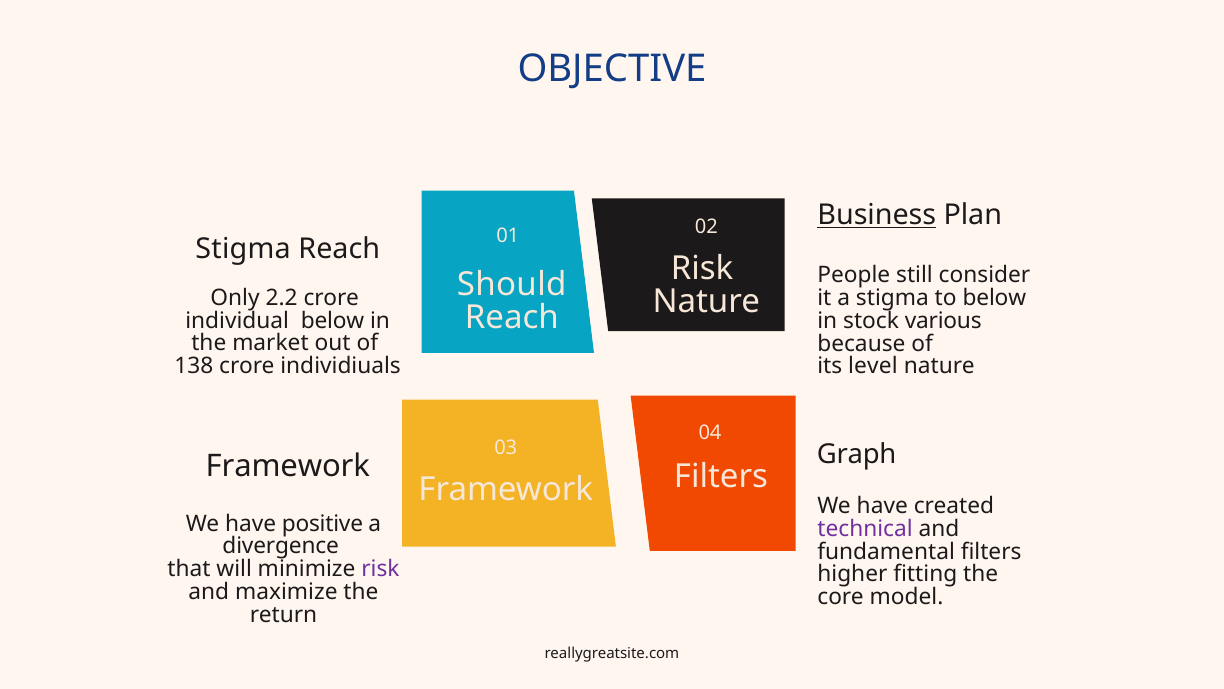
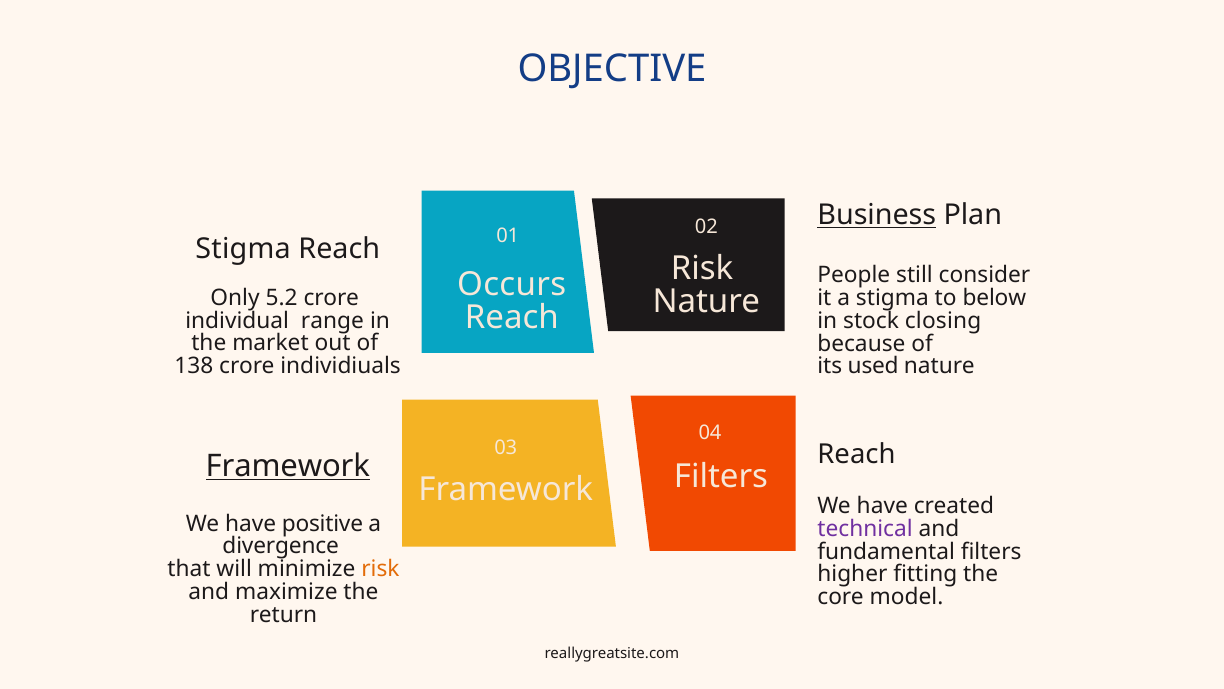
Should: Should -> Occurs (512, 285)
2.2: 2.2 -> 5.2 (282, 298)
individual below: below -> range (332, 320)
various: various -> closing (943, 321)
level: level -> used (873, 366)
Graph: Graph -> Reach (857, 454)
Framework underline: none -> present (288, 466)
risk colour: purple -> orange (380, 569)
